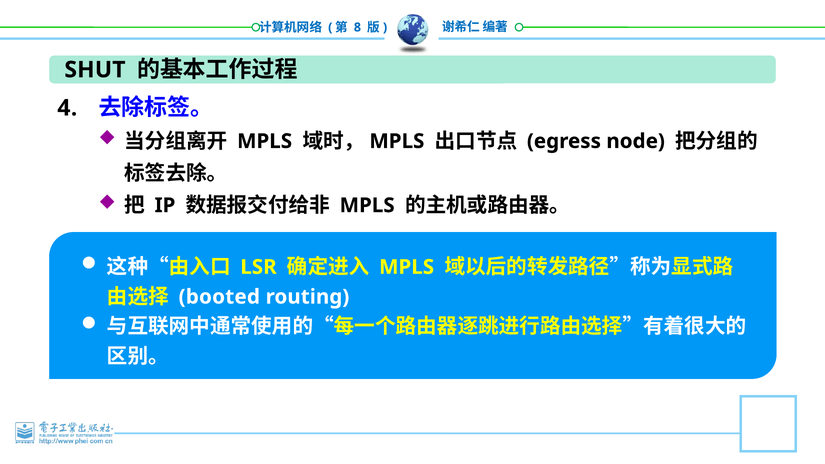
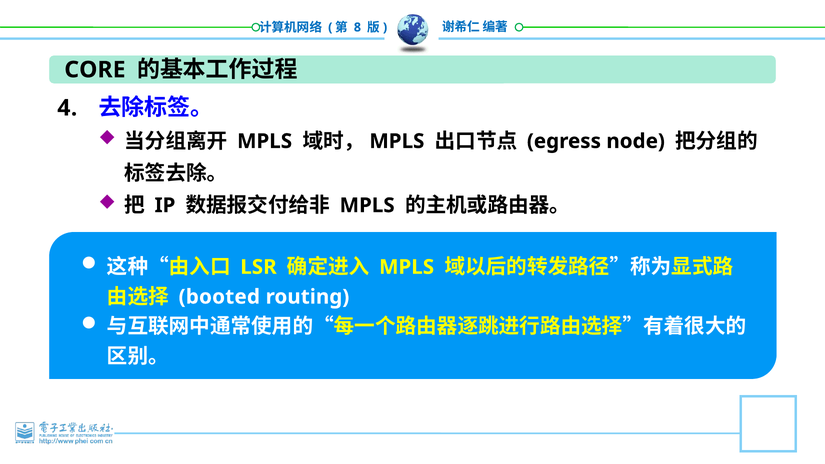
SHUT: SHUT -> CORE (95, 70)
